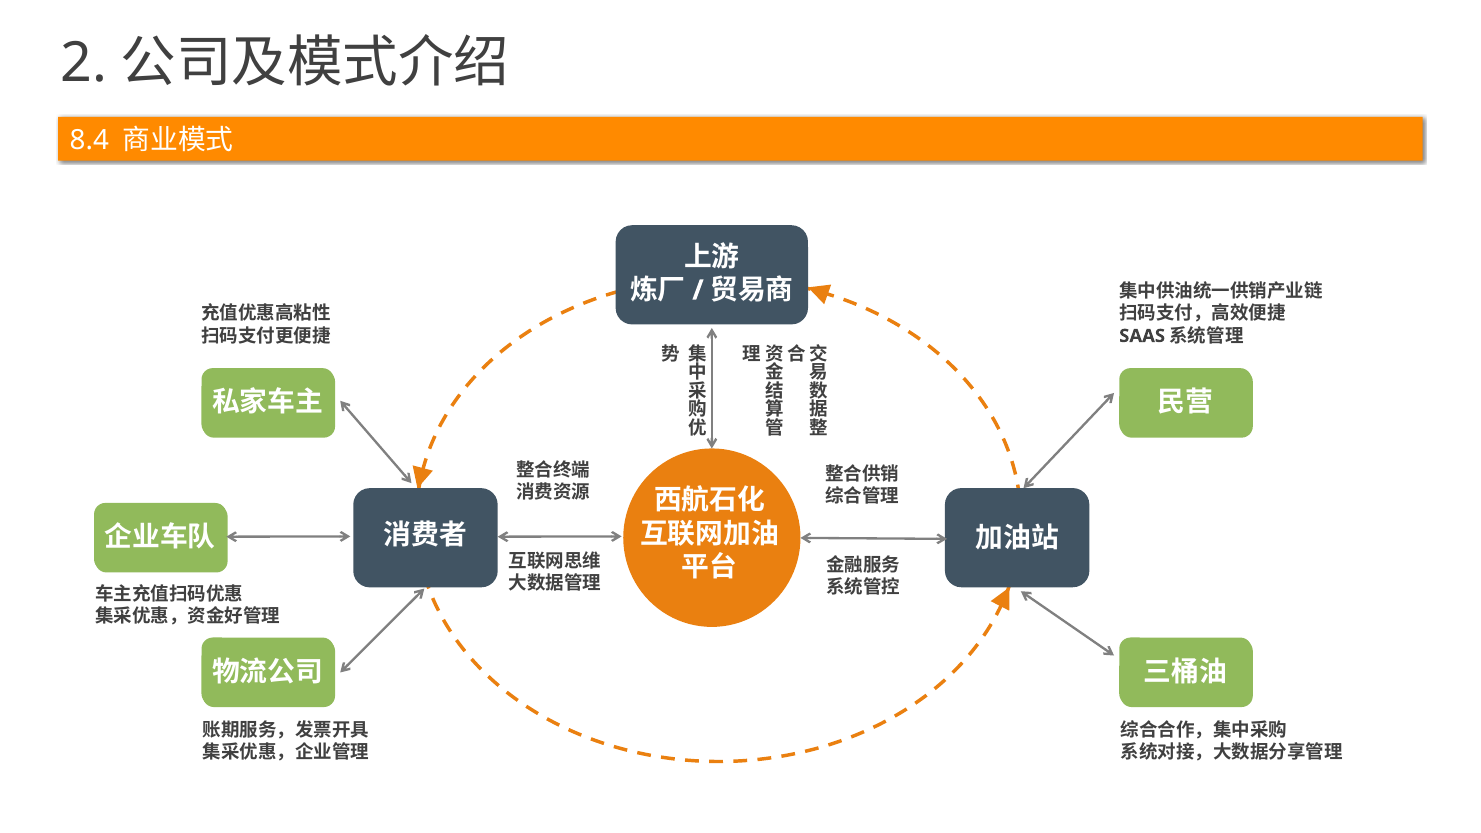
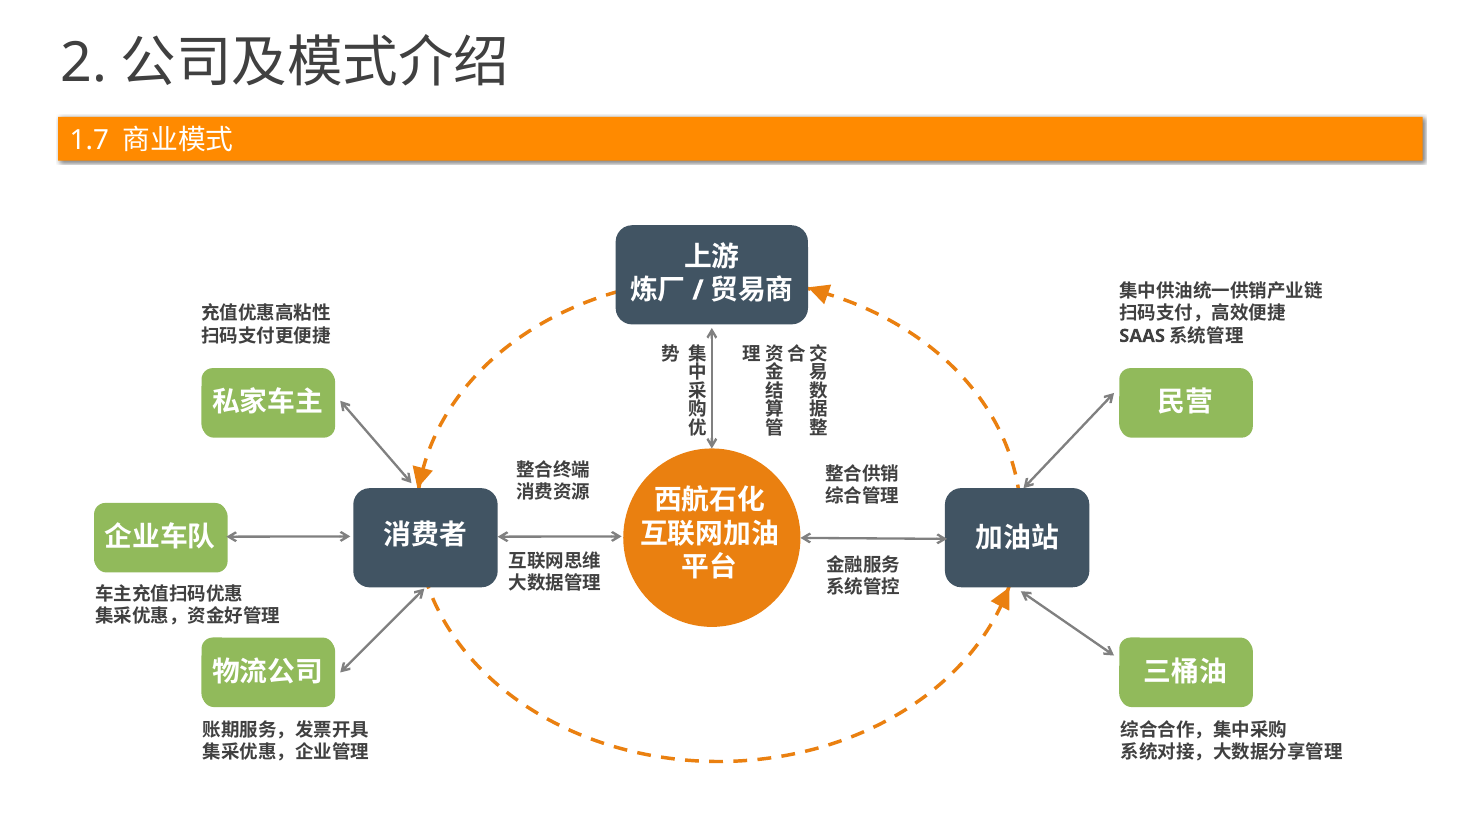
8.4: 8.4 -> 1.7 (89, 140)
